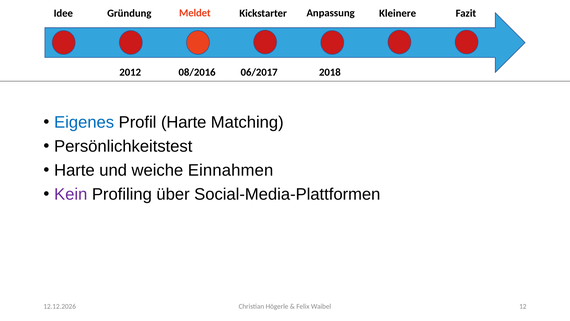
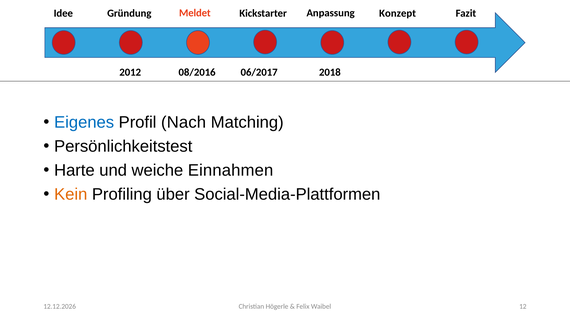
Kleinere: Kleinere -> Konzept (398, 13)
Profil Harte: Harte -> Nach (184, 122)
Kein colour: purple -> orange (71, 194)
